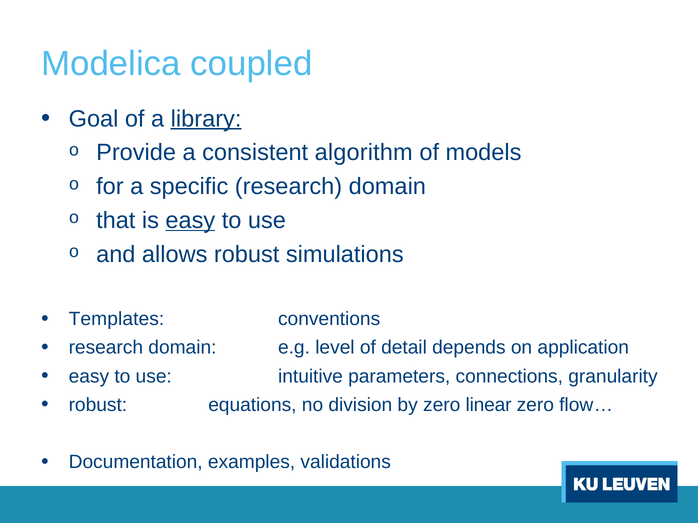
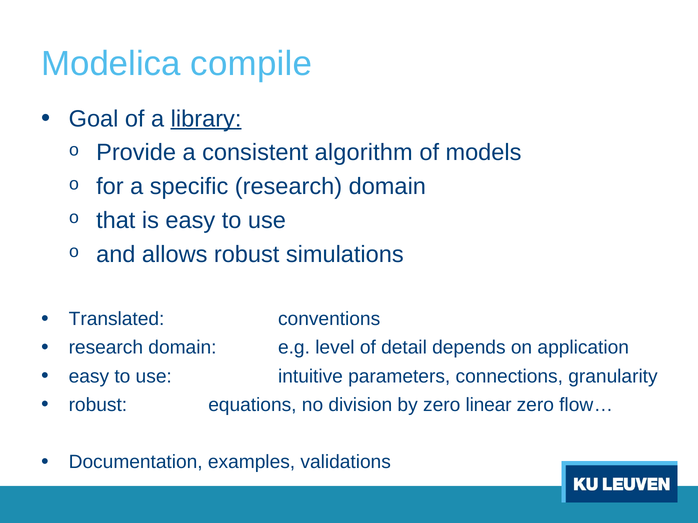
coupled: coupled -> compile (251, 64)
easy underline: present -> none (190, 221)
Templates: Templates -> Translated (117, 319)
